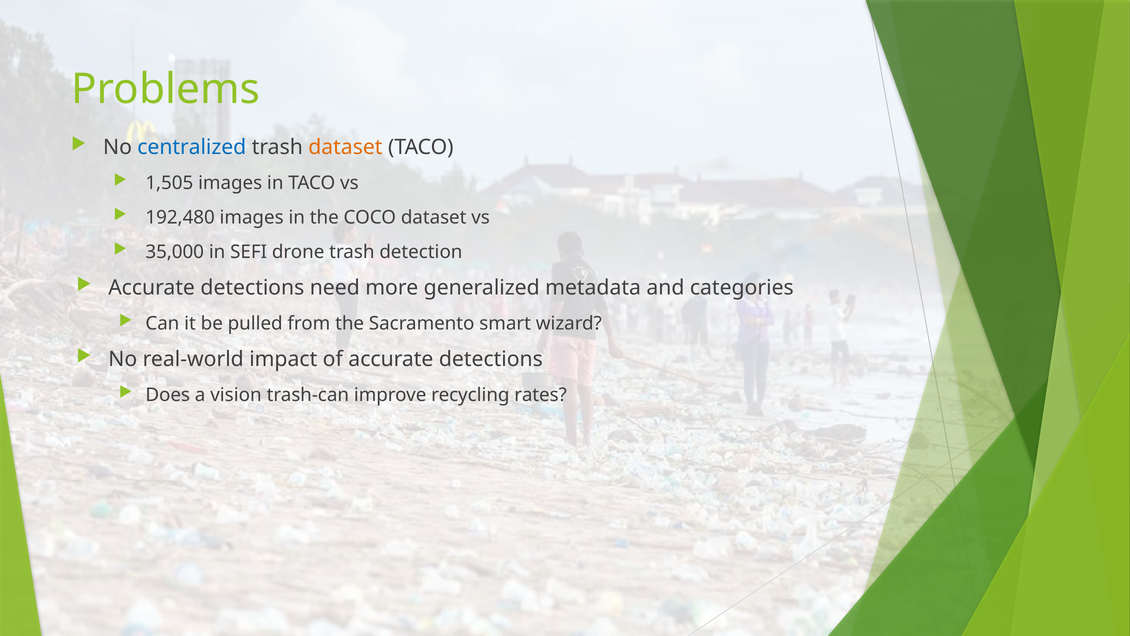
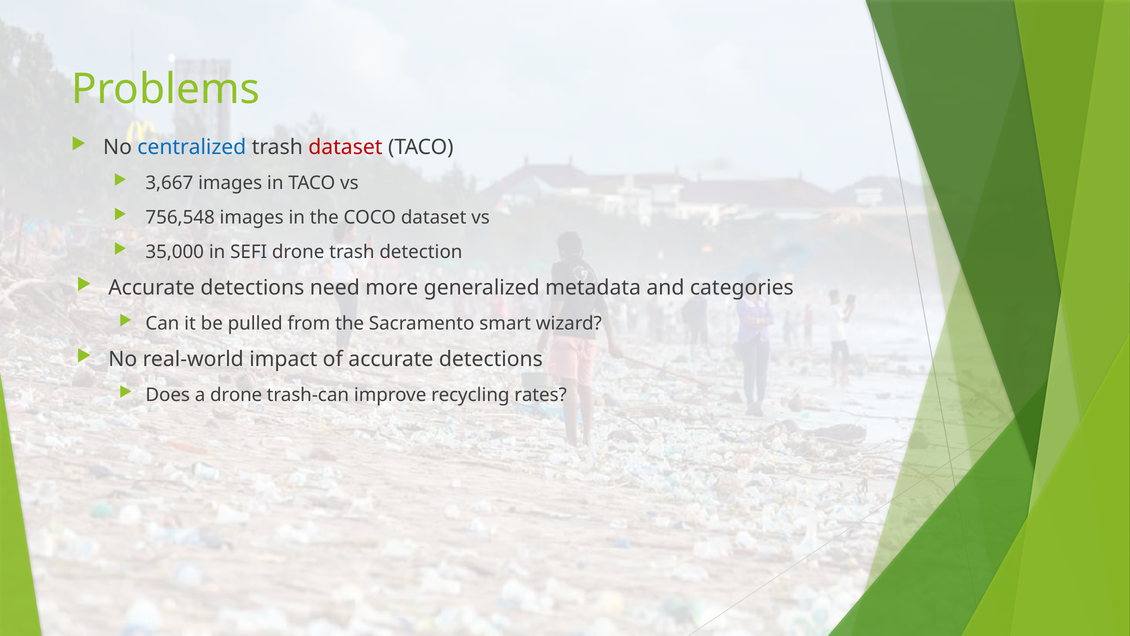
dataset colour: orange -> red (345, 147)
1,505: 1,505 -> 3,667 (169, 183)
192,480: 192,480 -> 756,548 (180, 217)
a vision: vision -> drone (236, 395)
